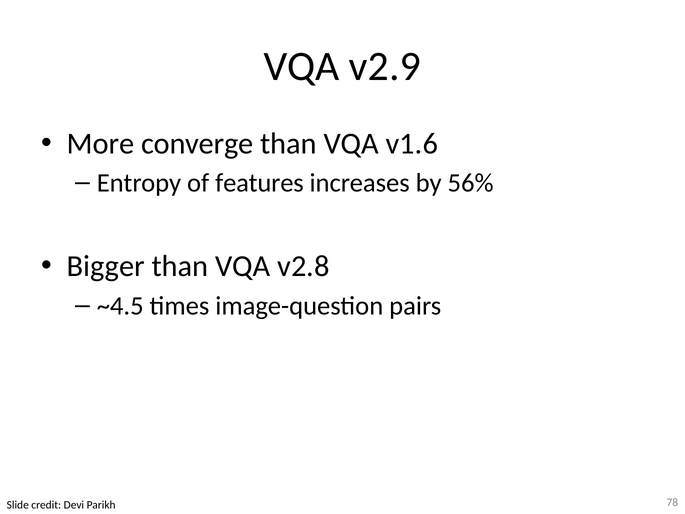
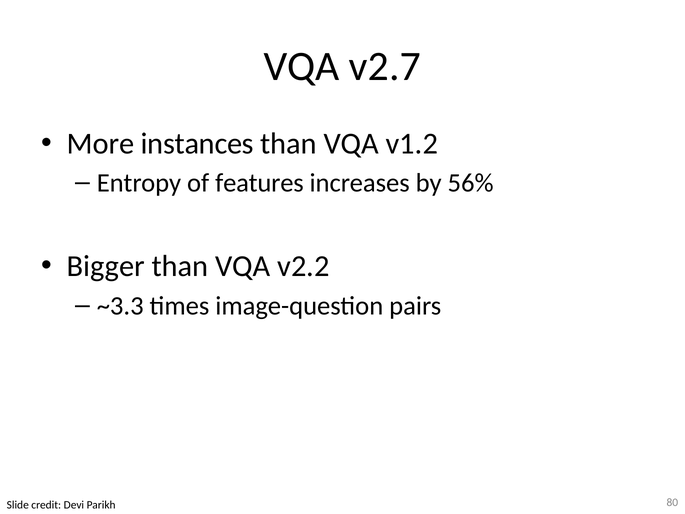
v2.9: v2.9 -> v2.7 (385, 66)
converge: converge -> instances (197, 144)
v1.6: v1.6 -> v1.2 (412, 144)
v2.8: v2.8 -> v2.2 (303, 266)
~4.5: ~4.5 -> ~3.3 (120, 306)
78: 78 -> 80 (672, 502)
